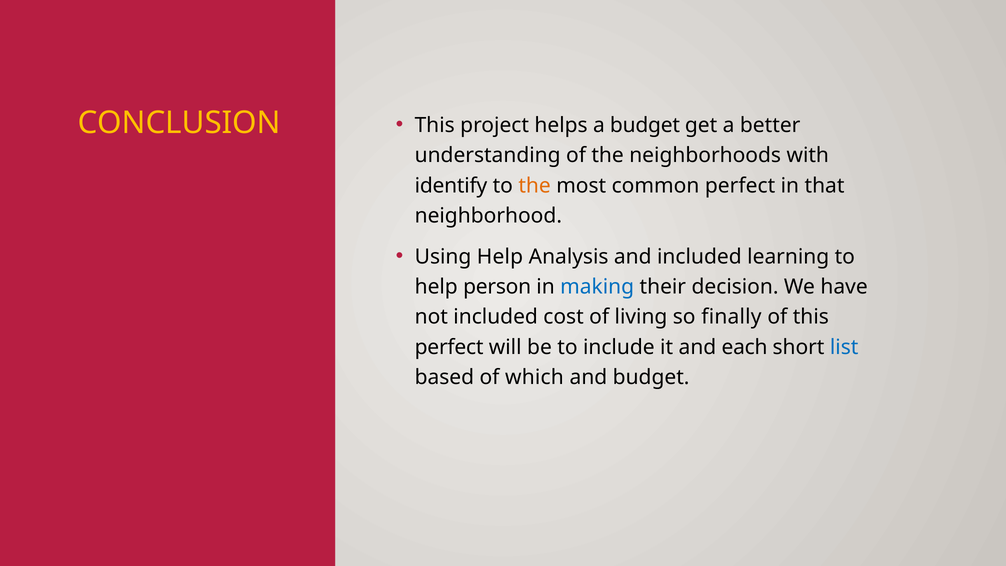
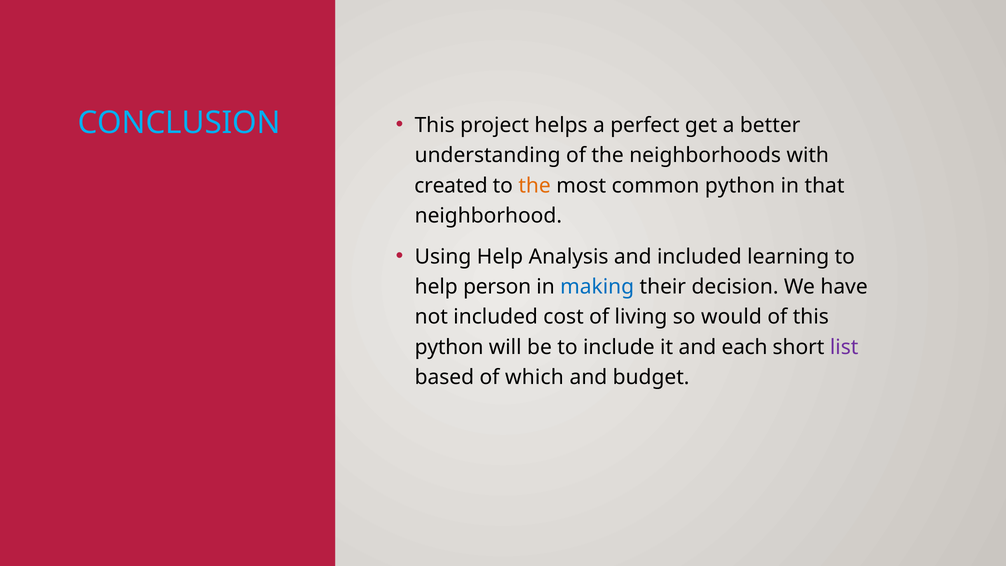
CONCLUSION colour: yellow -> light blue (179, 123)
a budget: budget -> perfect (645, 125)
identify: identify -> created (451, 186)
common perfect: perfect -> python (740, 186)
finally: finally -> would (731, 317)
perfect: perfect -> python (449, 347)
list colour: blue -> purple (844, 347)
